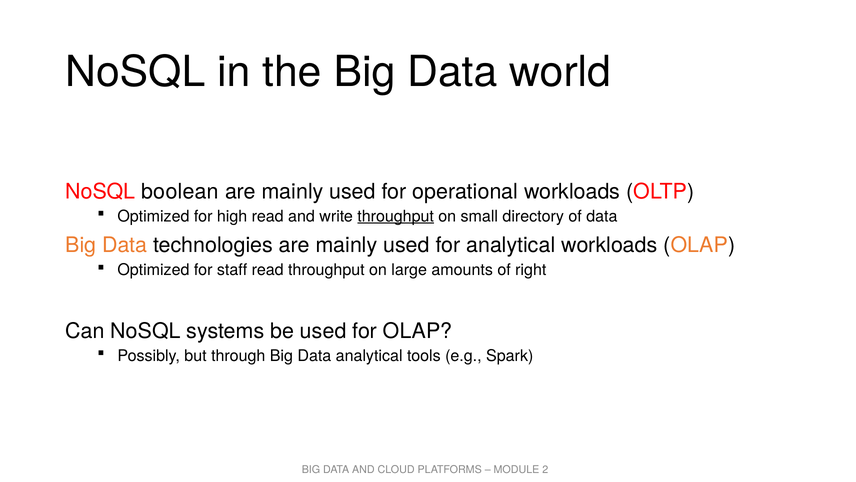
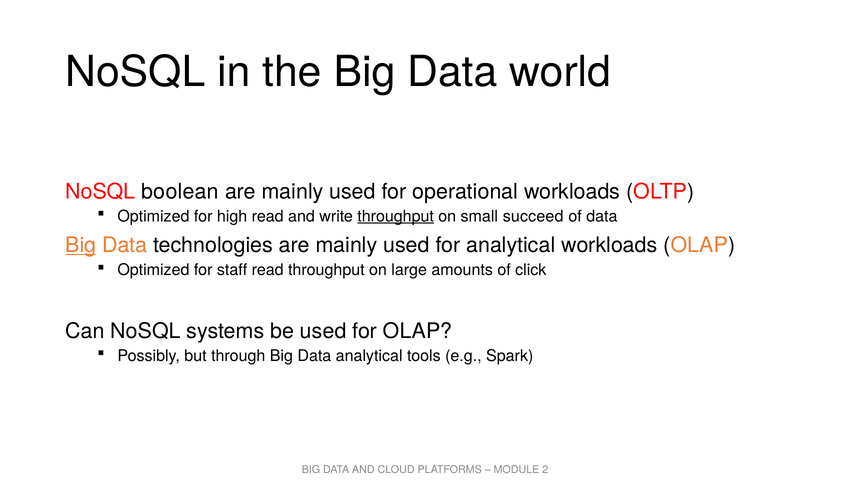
directory: directory -> succeed (533, 216)
Big underline: none -> present (81, 245)
right: right -> click (531, 270)
